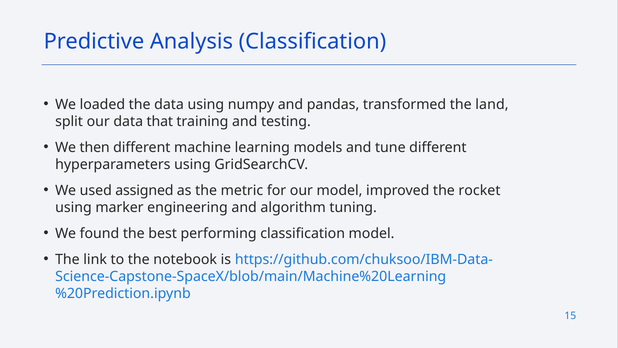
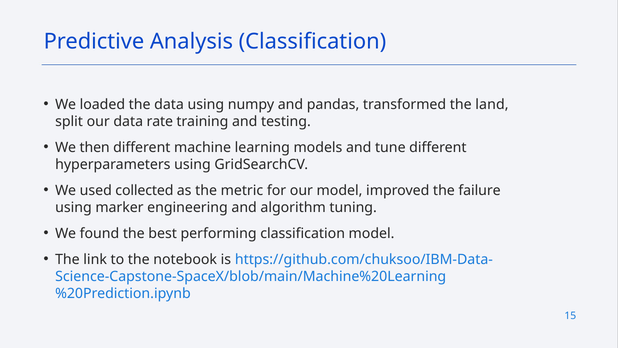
that: that -> rate (160, 121)
assigned: assigned -> collected (144, 190)
rocket: rocket -> failure (480, 190)
